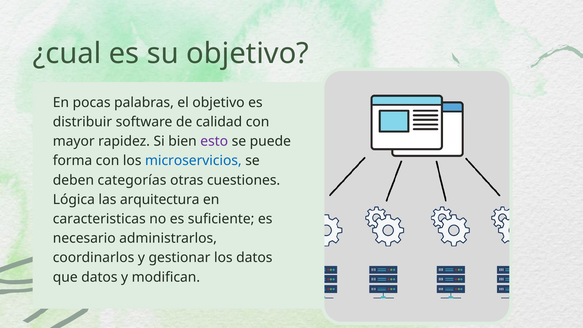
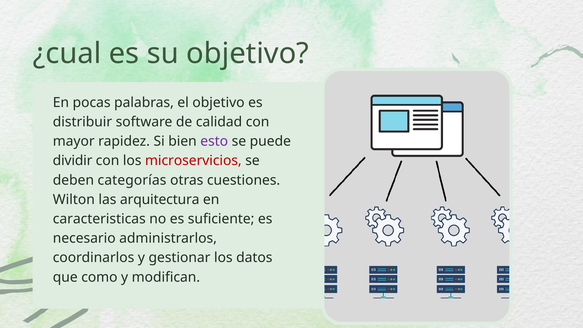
forma: forma -> dividir (73, 161)
microservicios colour: blue -> red (193, 161)
Lógica: Lógica -> Wilton (74, 199)
que datos: datos -> como (99, 277)
